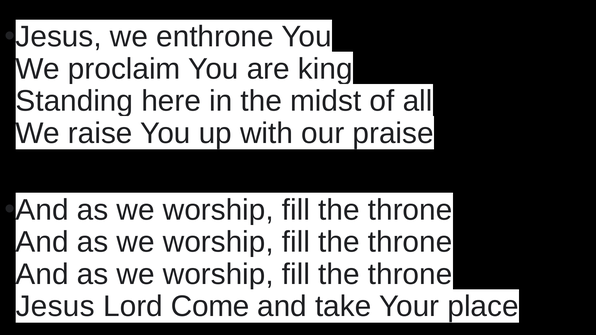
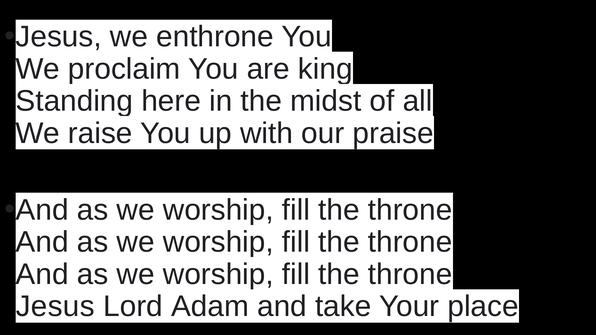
Come: Come -> Adam (210, 307)
